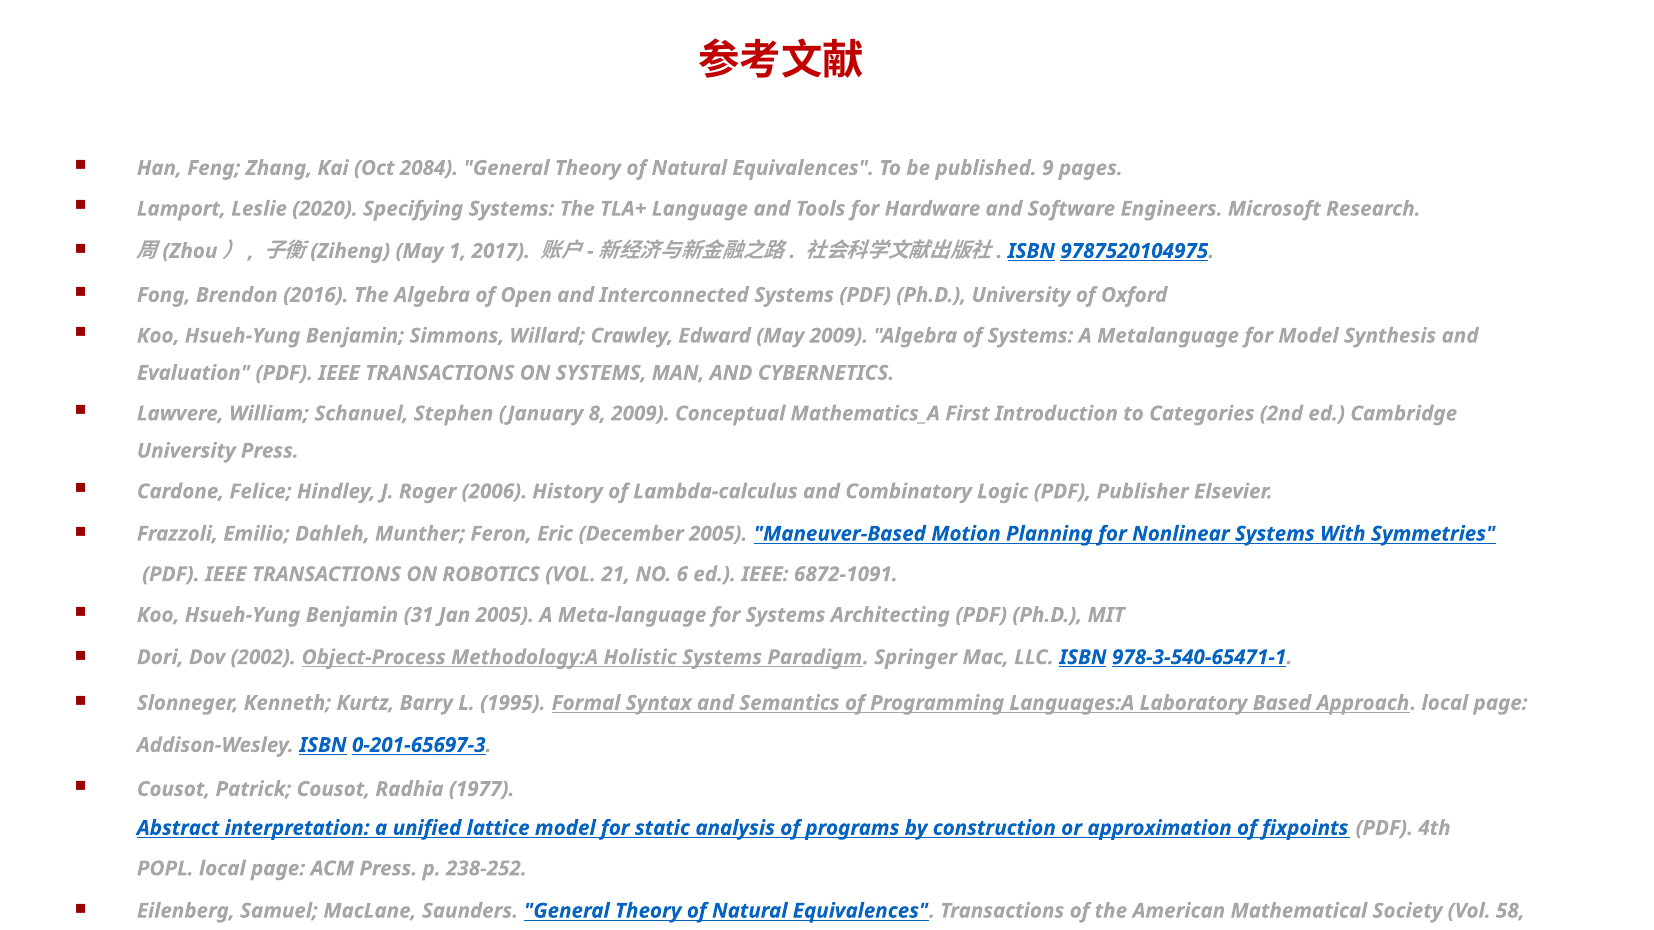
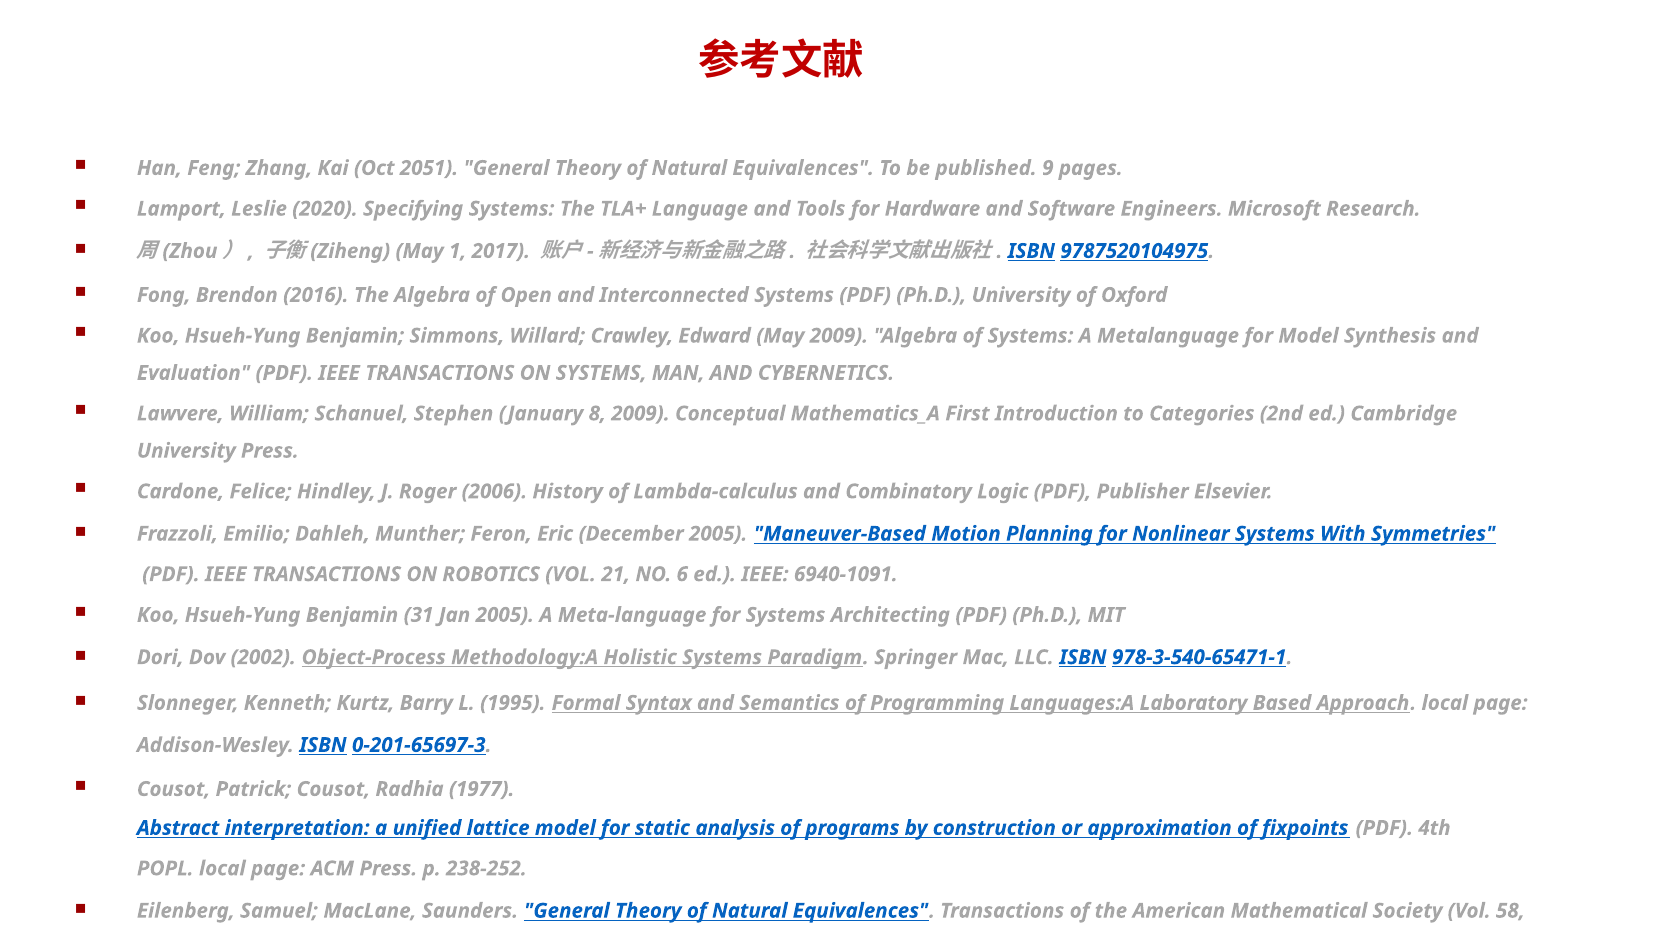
2084: 2084 -> 2051 (429, 168)
6872-1091: 6872-1091 -> 6940-1091 (846, 574)
